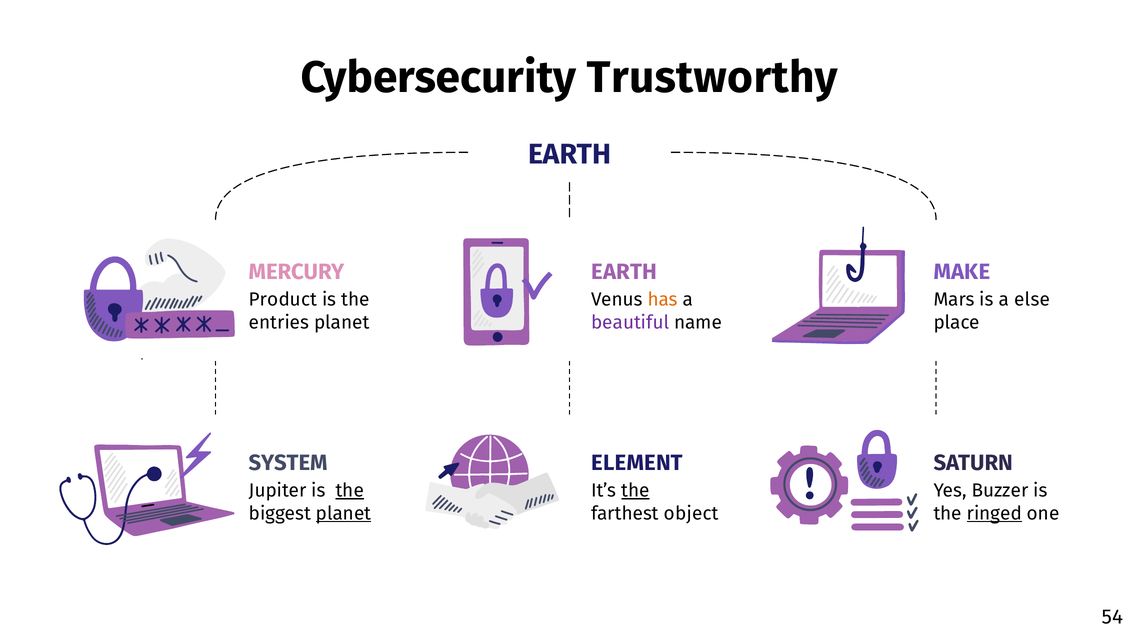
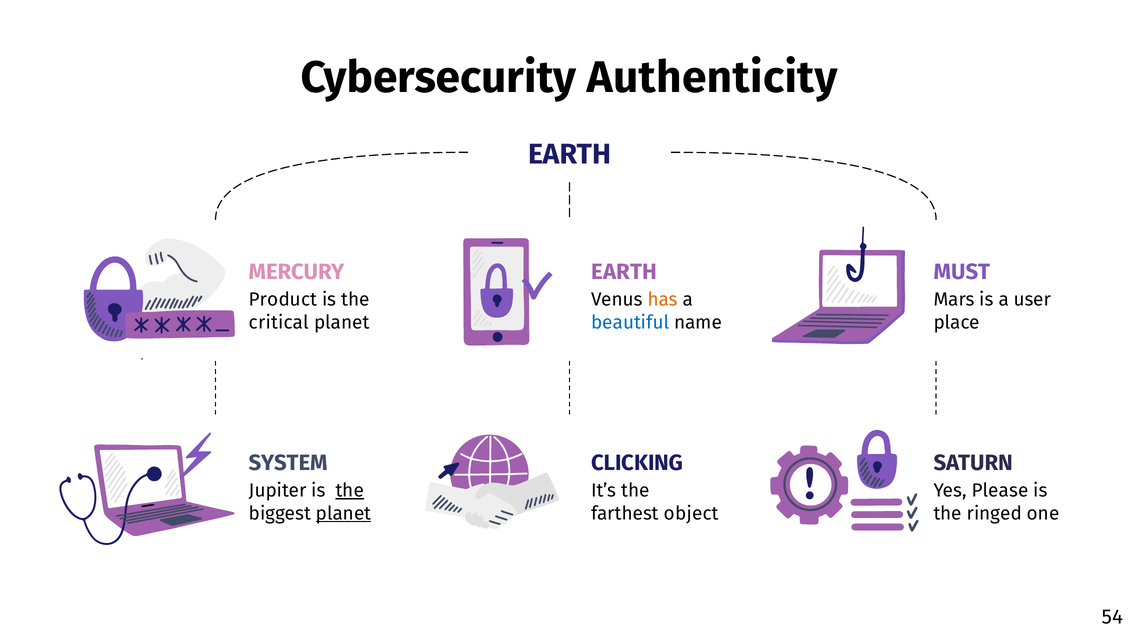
Trustworthy: Trustworthy -> Authenticity (712, 78)
MAKE: MAKE -> MUST (962, 272)
else: else -> user (1032, 299)
entries: entries -> critical (279, 322)
beautiful colour: purple -> blue (630, 322)
ELEMENT: ELEMENT -> CLICKING (637, 463)
the underline: present -> none (635, 490)
Buzzer: Buzzer -> Please (1000, 490)
ringed underline: present -> none (994, 513)
